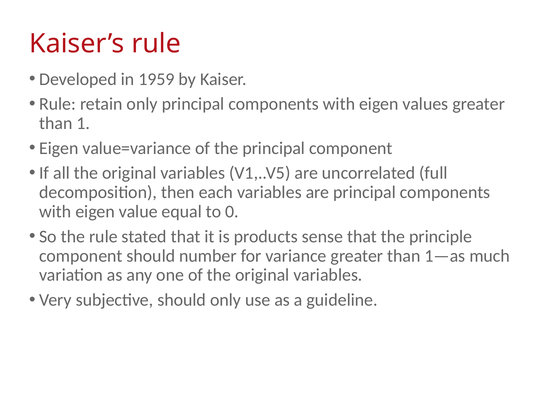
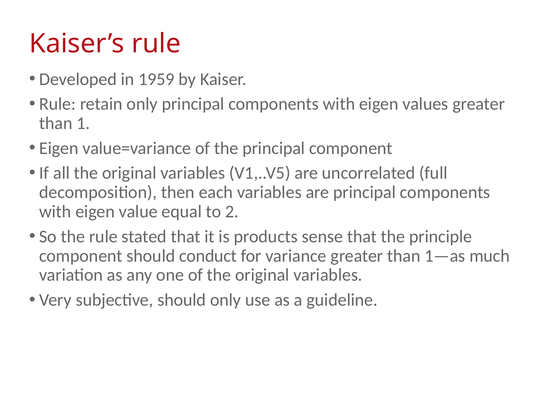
0: 0 -> 2 (232, 212)
number: number -> conduct (208, 256)
